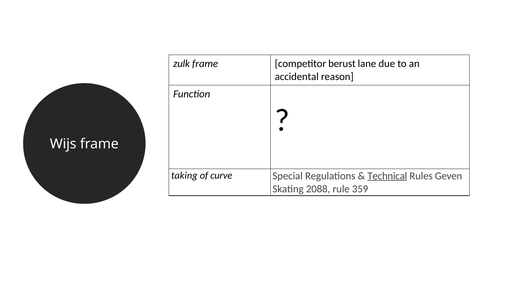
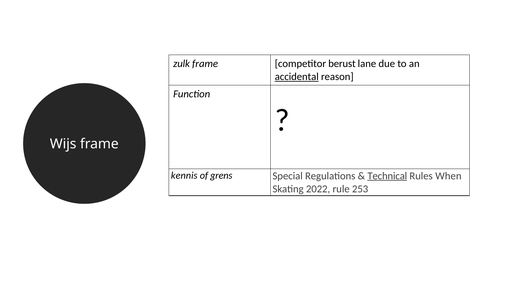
accidental underline: none -> present (297, 77)
taking: taking -> kennis (184, 175)
curve: curve -> grens (221, 175)
Geven: Geven -> When (448, 176)
2088: 2088 -> 2022 (318, 189)
359: 359 -> 253 (360, 189)
